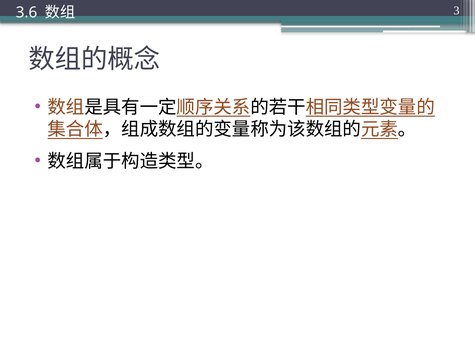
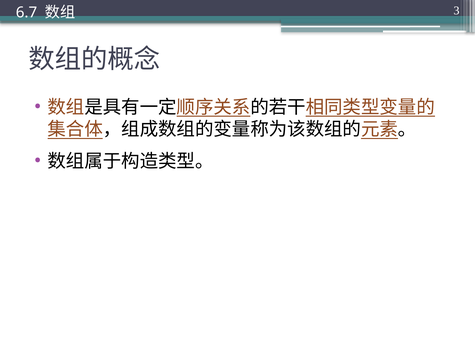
3.6: 3.6 -> 6.7 (26, 12)
